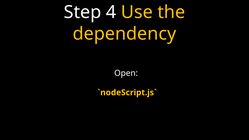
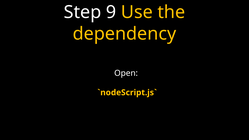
4: 4 -> 9 (111, 12)
